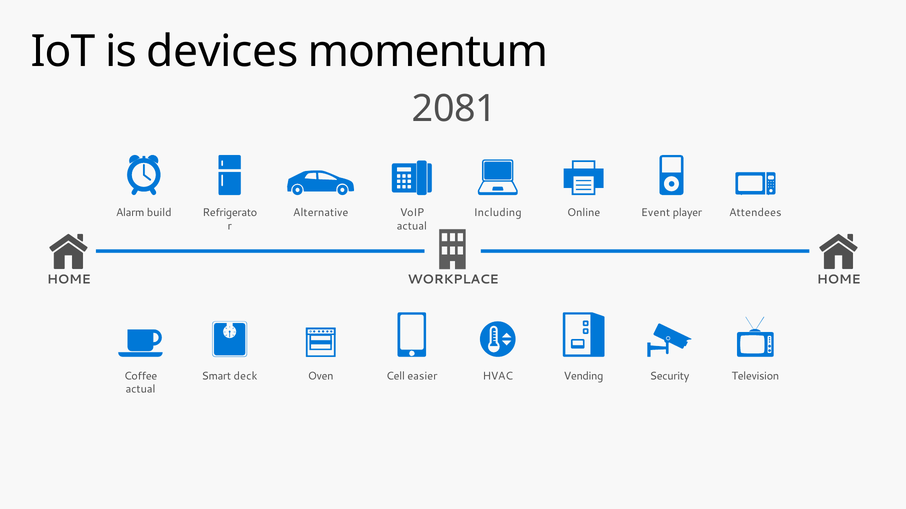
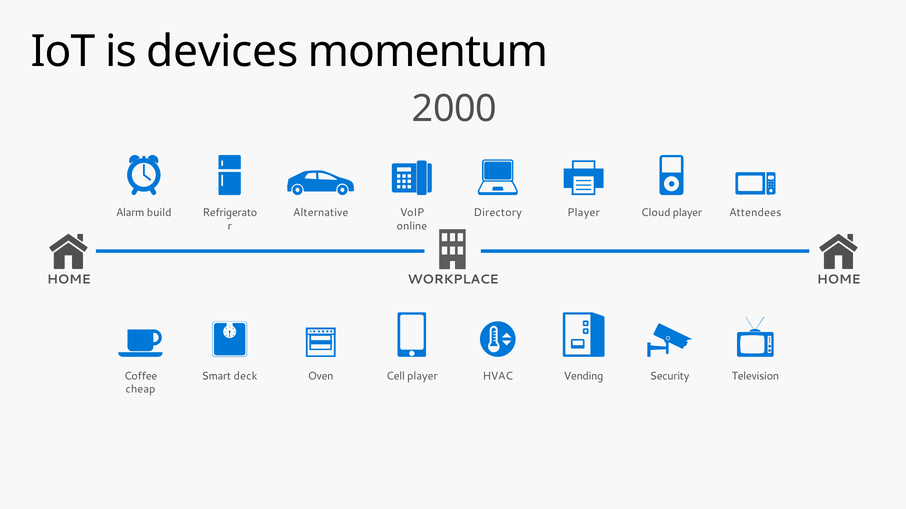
2081: 2081 -> 2000 (454, 109)
Including: Including -> Directory (498, 213)
Online: Online -> Player (584, 213)
Event: Event -> Cloud (656, 213)
actual: actual -> online (412, 226)
Cell easier: easier -> player (422, 376)
actual: actual -> cheap (140, 390)
